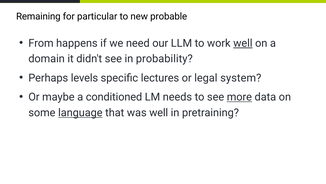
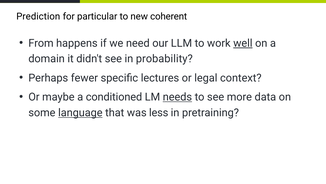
Remaining: Remaining -> Prediction (38, 16)
probable: probable -> coherent (169, 16)
levels: levels -> fewer (84, 78)
system: system -> context (241, 78)
needs underline: none -> present (177, 97)
more underline: present -> none (239, 97)
was well: well -> less (159, 112)
